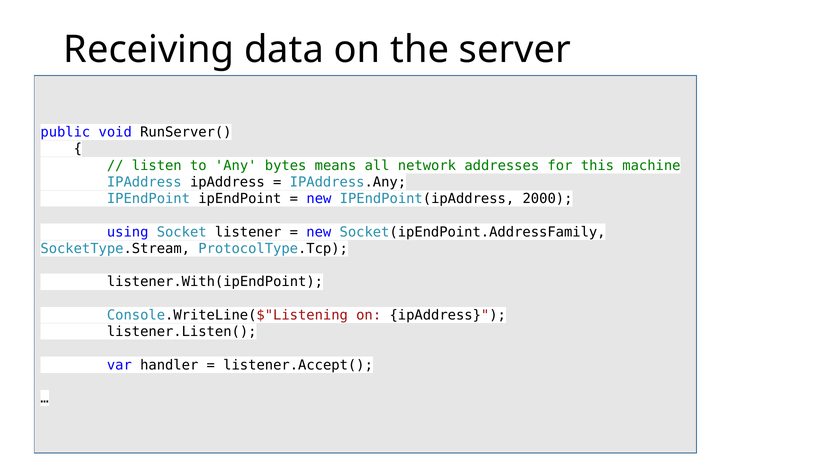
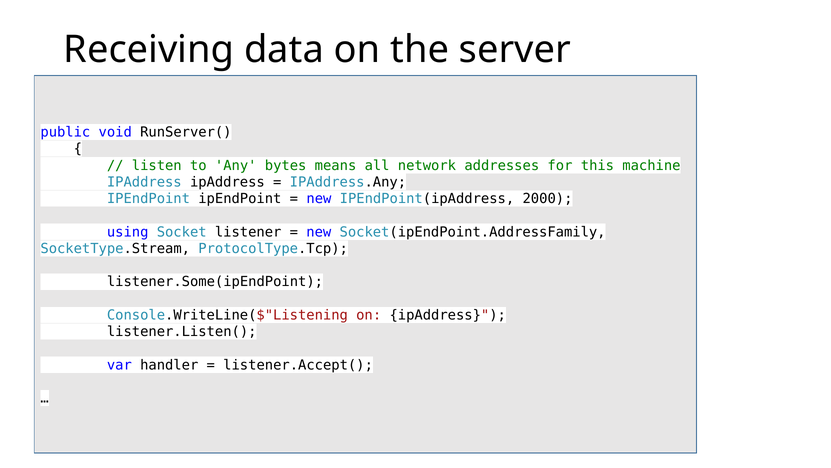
listener.With(ipEndPoint: listener.With(ipEndPoint -> listener.Some(ipEndPoint (215, 282)
